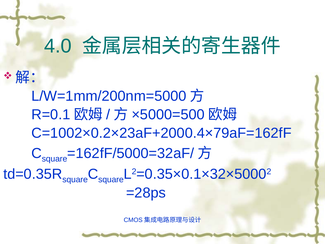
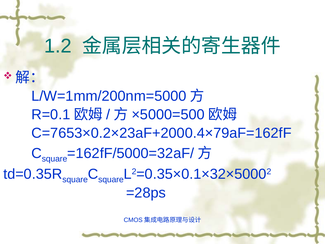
4.0: 4.0 -> 1.2 (58, 46)
C=1002×0.2×23aF+2000.4×79aF=162fF: C=1002×0.2×23aF+2000.4×79aF=162fF -> C=7653×0.2×23aF+2000.4×79aF=162fF (161, 133)
